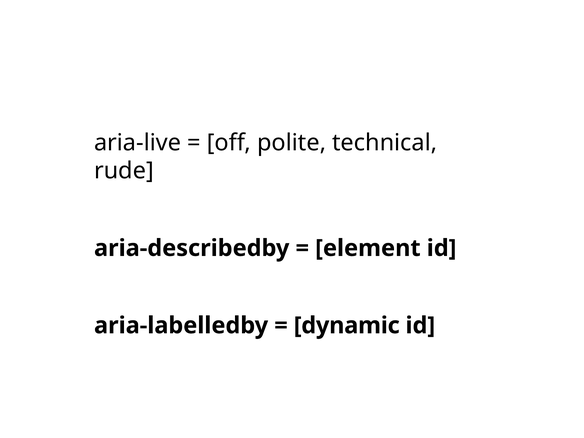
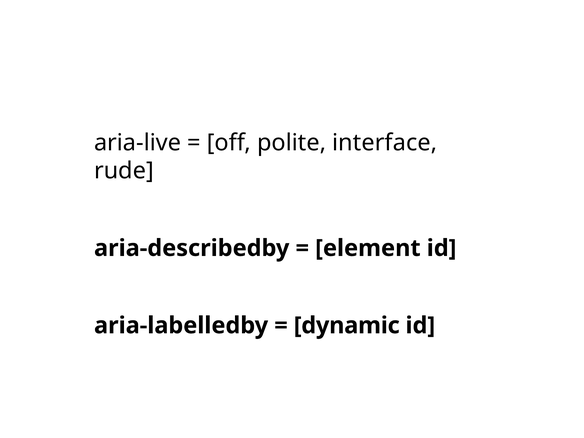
technical: technical -> interface (385, 143)
